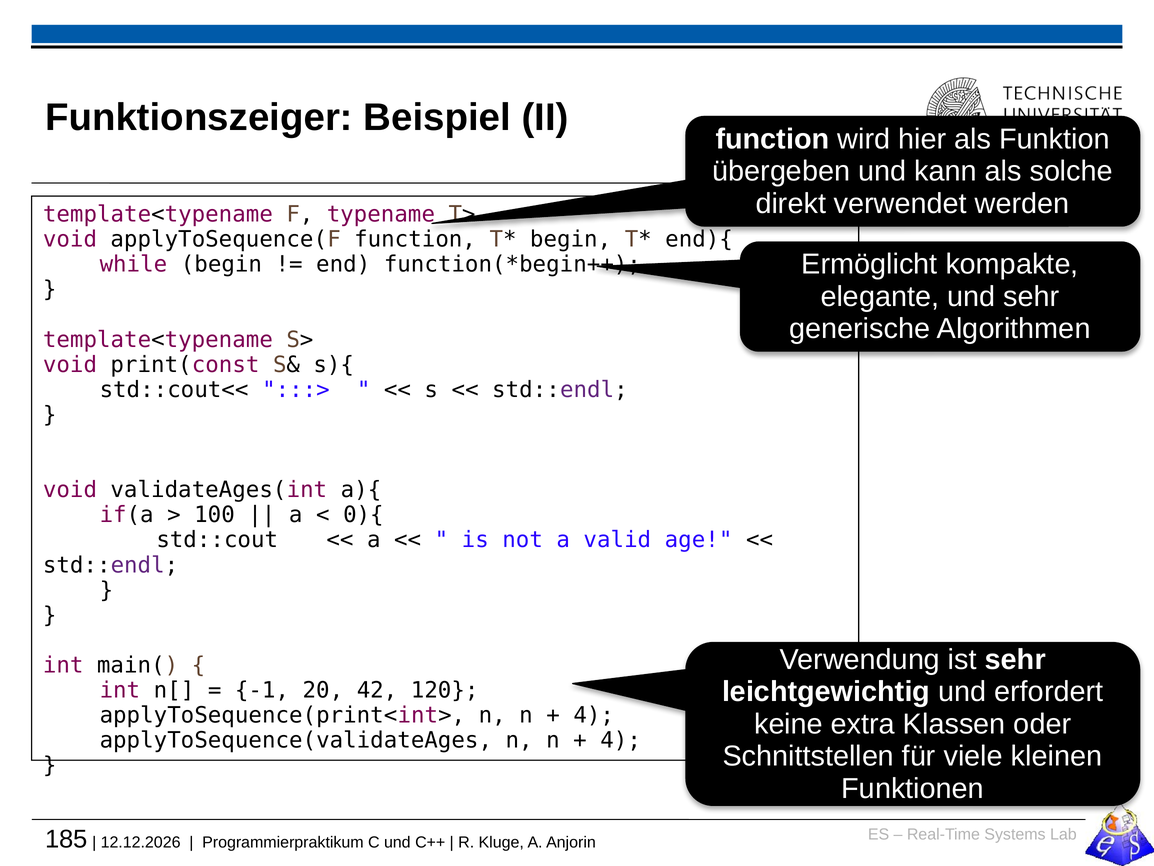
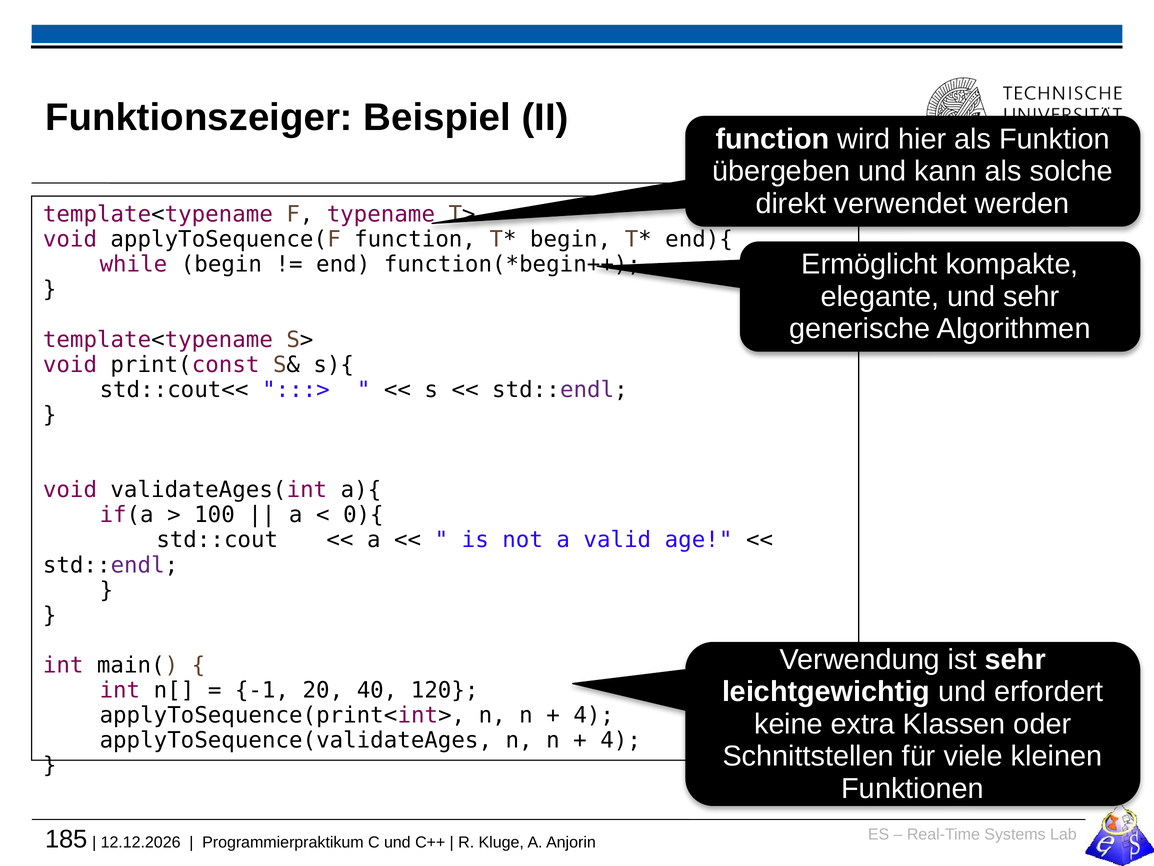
42: 42 -> 40 (377, 690)
